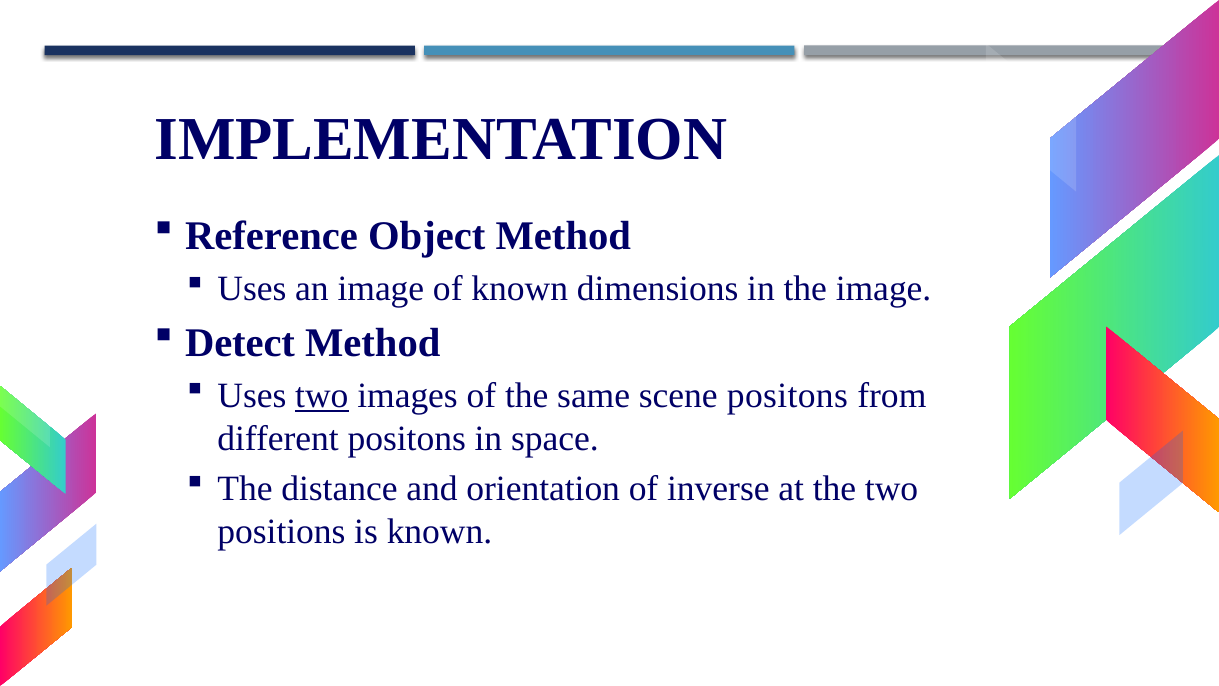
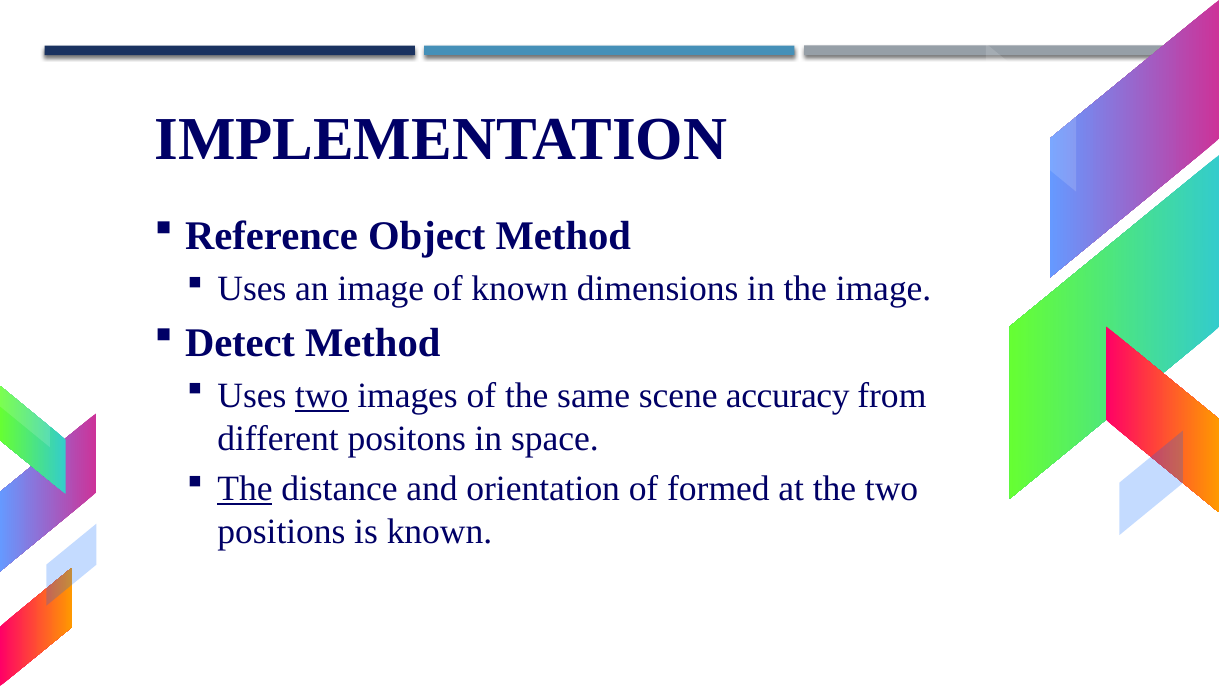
scene positons: positons -> accuracy (788, 396)
The underline: none -> present (245, 489)
inverse: inverse -> formed (718, 489)
